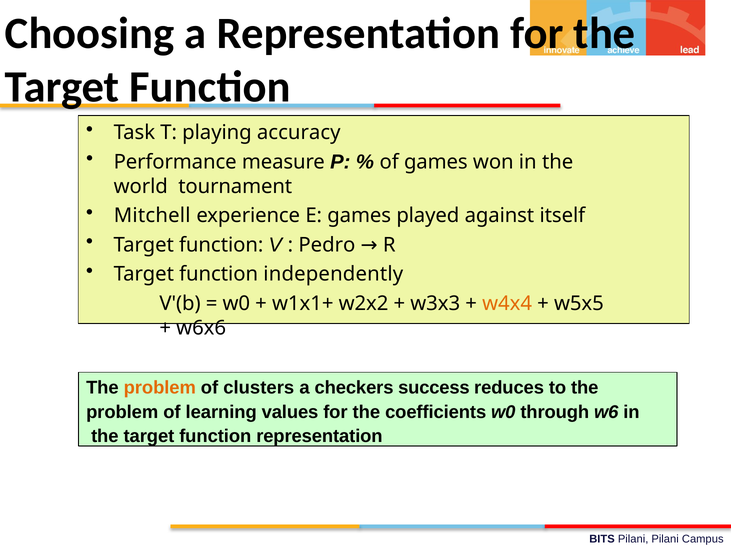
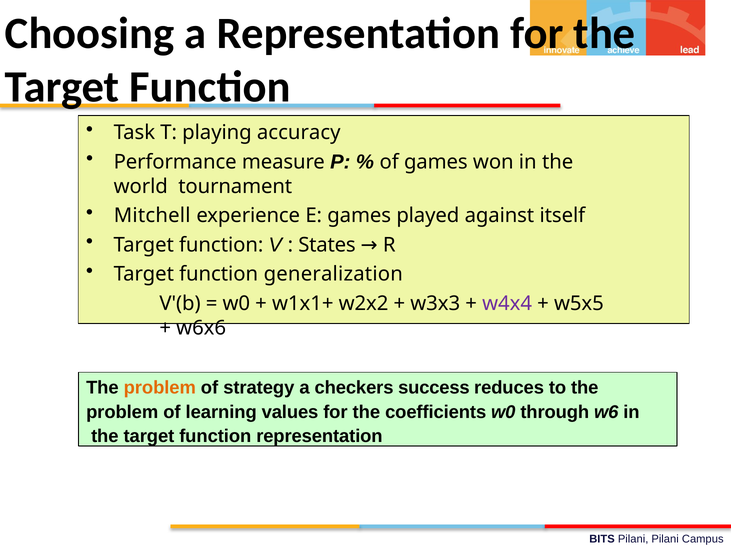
Pedro: Pedro -> States (327, 245)
independently: independently -> generalization (333, 274)
w4x4 colour: orange -> purple (507, 303)
clusters: clusters -> strategy (259, 387)
